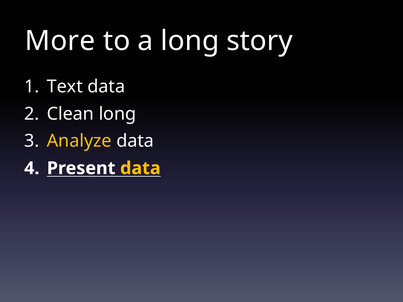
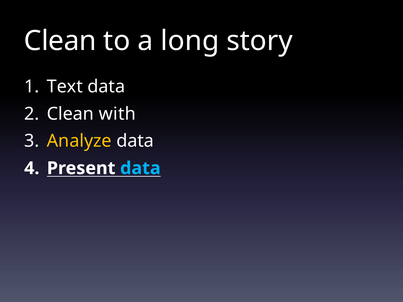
More: More -> Clean (60, 41)
Clean long: long -> with (117, 114)
data colour: yellow -> light blue (140, 168)
